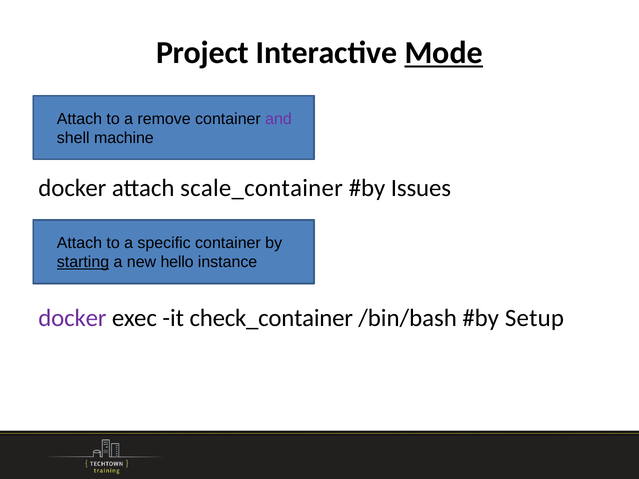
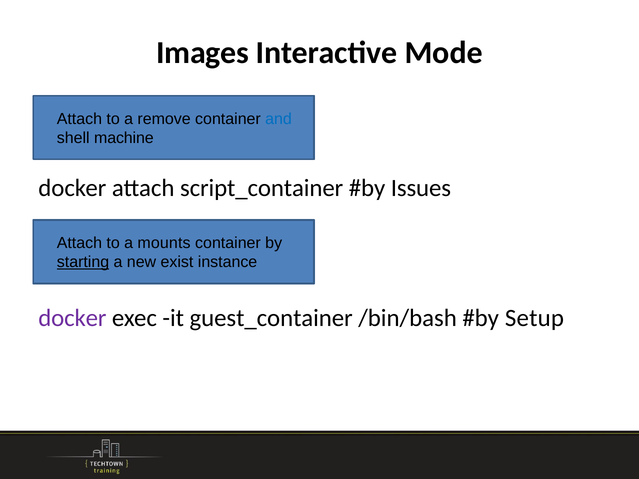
Project: Project -> Images (202, 53)
Mode underline: present -> none (444, 53)
and colour: purple -> blue (279, 119)
scale_container: scale_container -> script_container (262, 188)
specific: specific -> mounts (164, 243)
hello: hello -> exist (177, 262)
check_container: check_container -> guest_container (271, 318)
